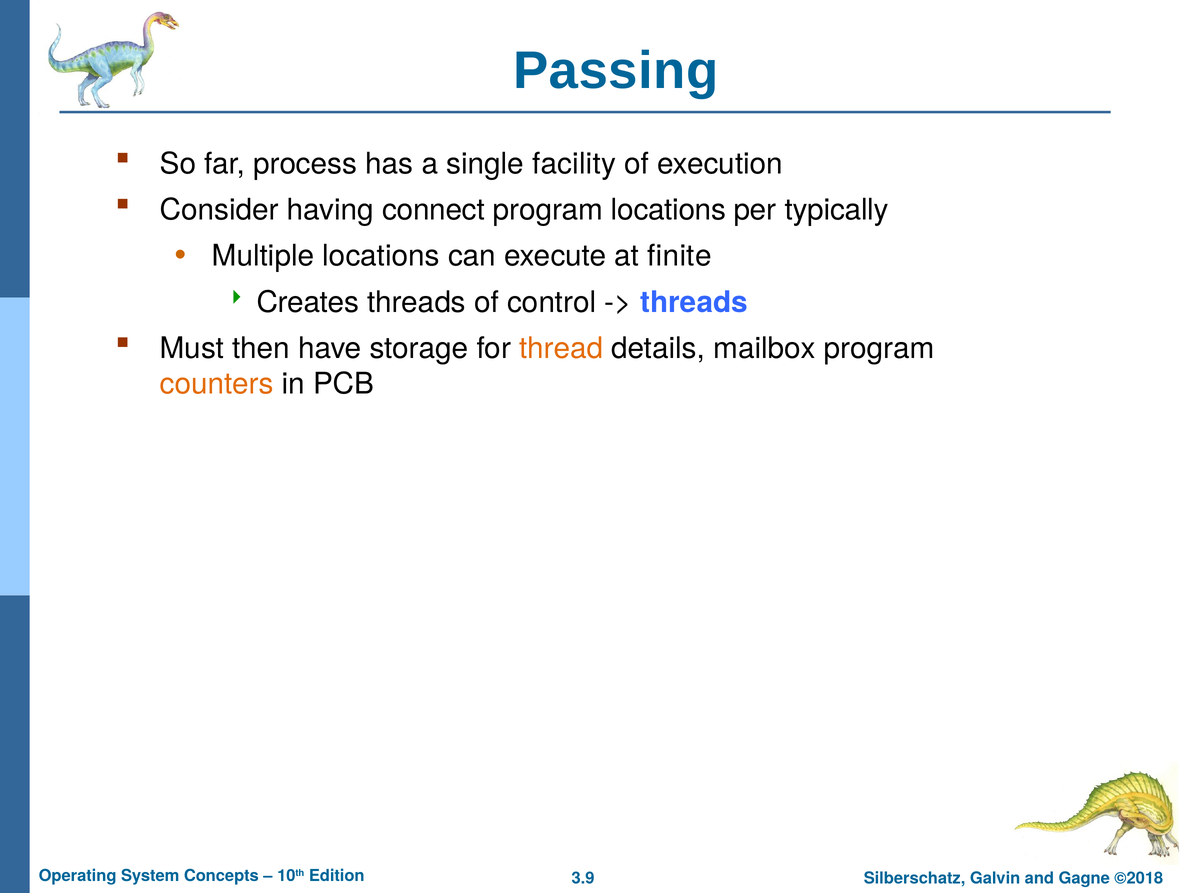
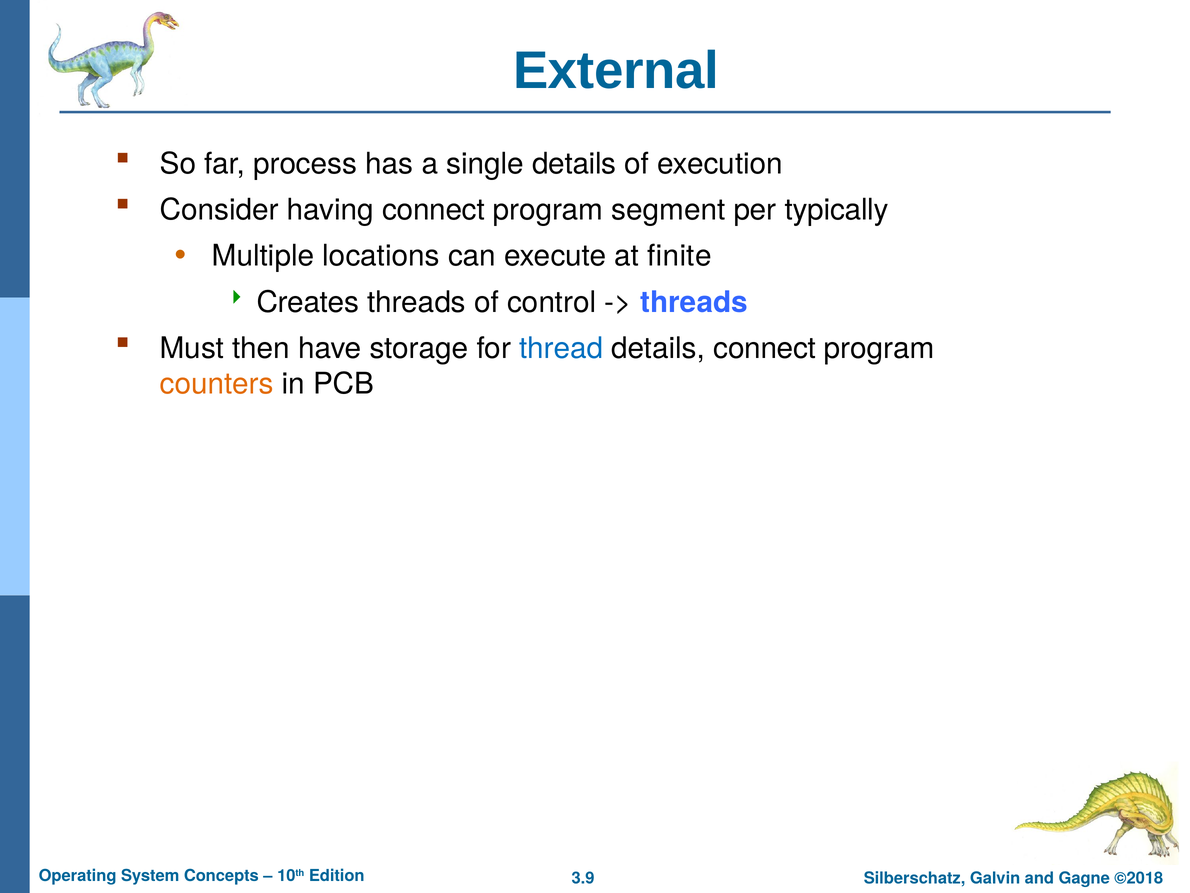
Passing: Passing -> External (616, 71)
single facility: facility -> details (574, 164)
program locations: locations -> segment (668, 210)
thread colour: orange -> blue (561, 348)
details mailbox: mailbox -> connect (765, 348)
